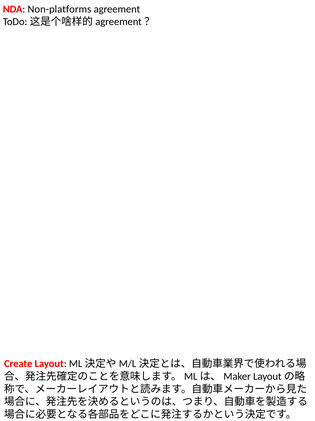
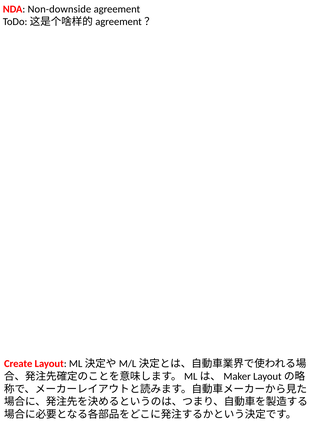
Non-platforms: Non-platforms -> Non-downside (59, 9)
